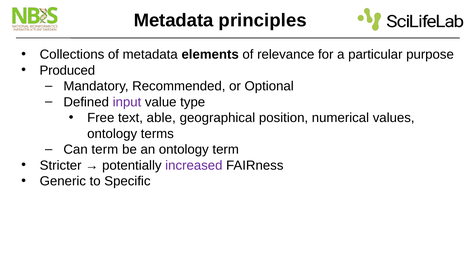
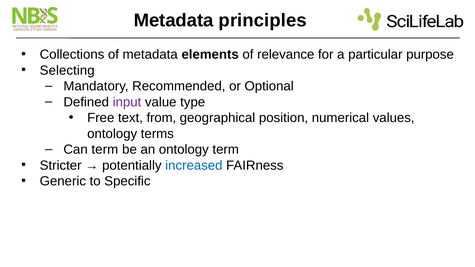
Produced: Produced -> Selecting (67, 70)
able: able -> from (161, 118)
increased colour: purple -> blue (194, 165)
